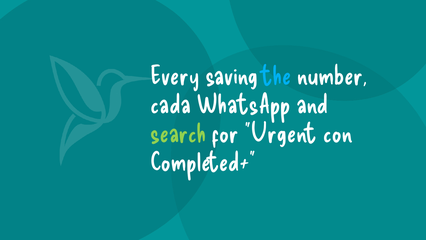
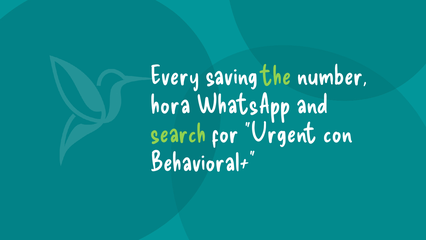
the colour: light blue -> light green (277, 76)
cada: cada -> hora (171, 105)
Completed+: Completed+ -> Behavioral+ (203, 162)
